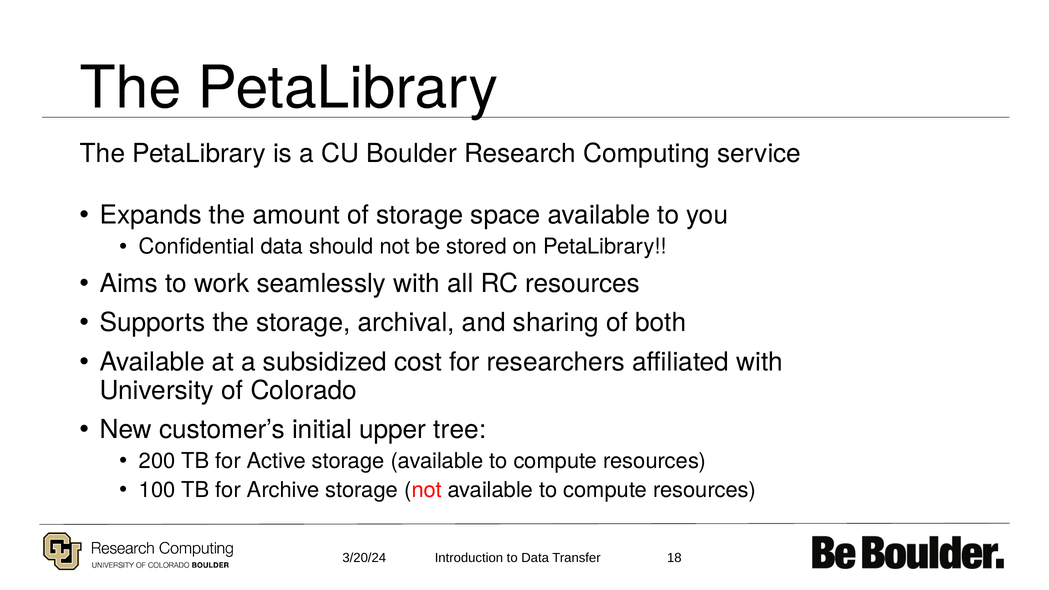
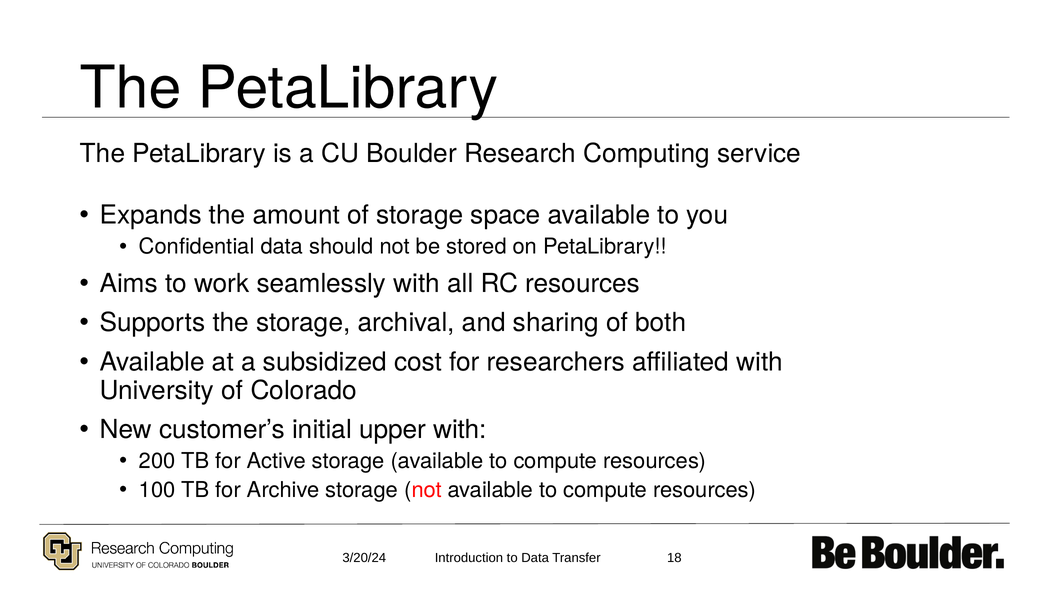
upper tree: tree -> with (460, 430)
